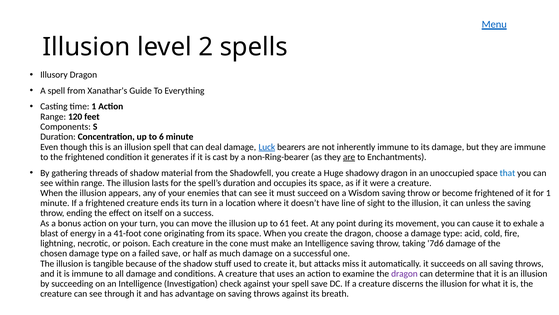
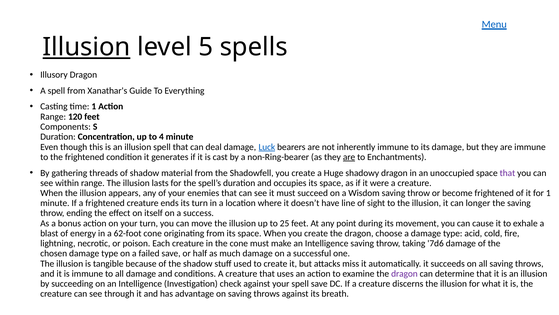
Illusion underline: none -> present (87, 47)
2: 2 -> 5 (206, 47)
6: 6 -> 4 (161, 136)
that colour: blue -> purple (507, 173)
unless: unless -> longer (478, 203)
61: 61 -> 25 (285, 223)
41-foot: 41-foot -> 62-foot (128, 233)
